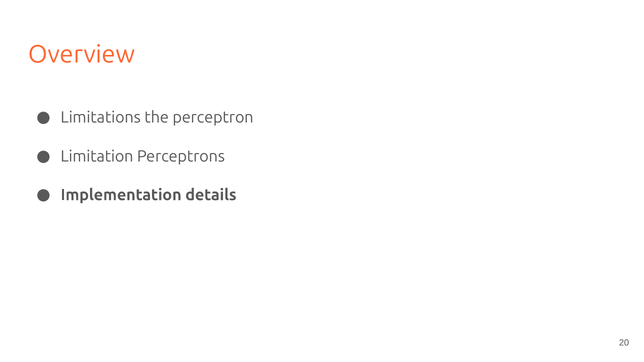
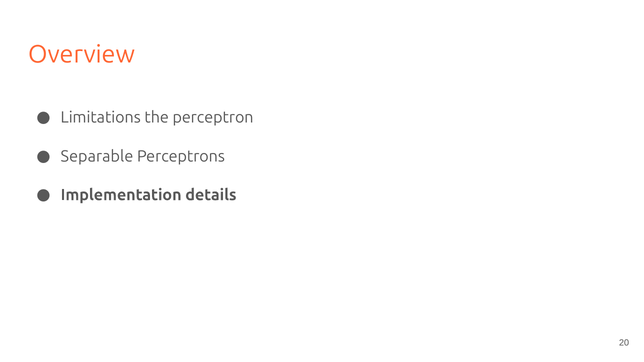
Limitation: Limitation -> Separable (97, 156)
